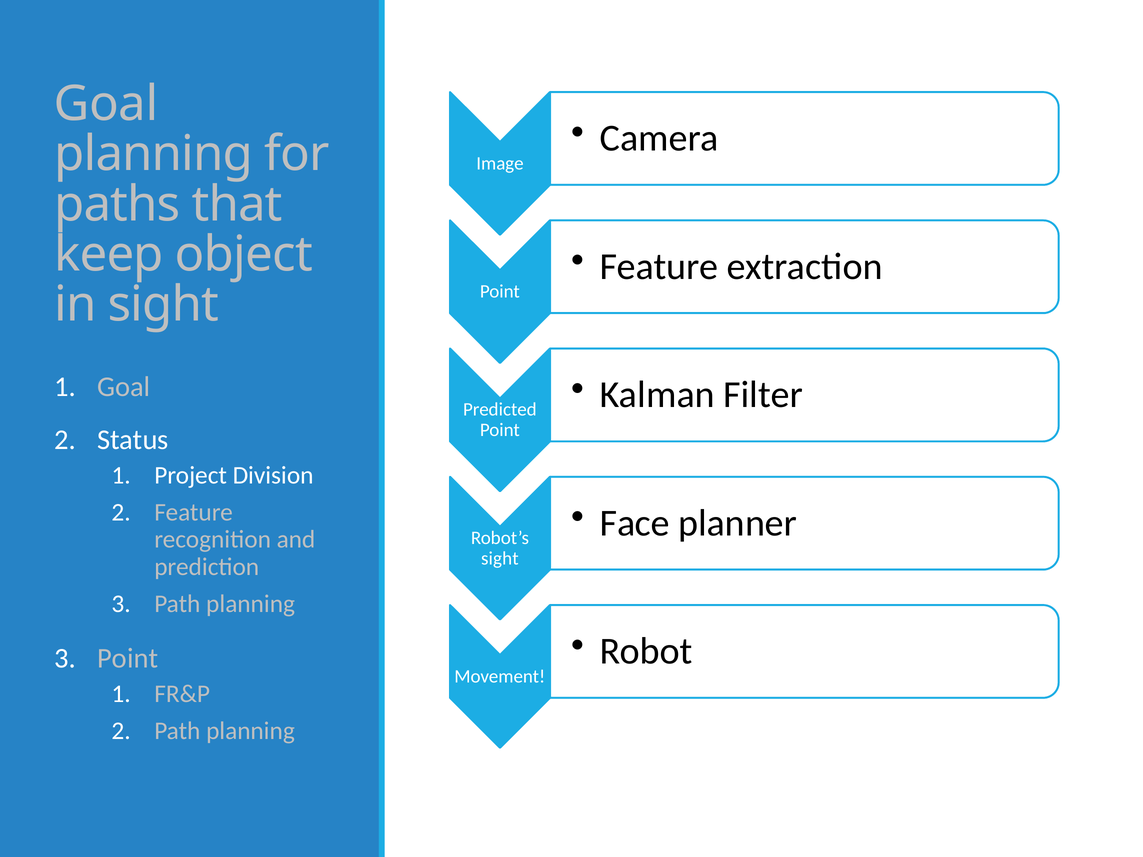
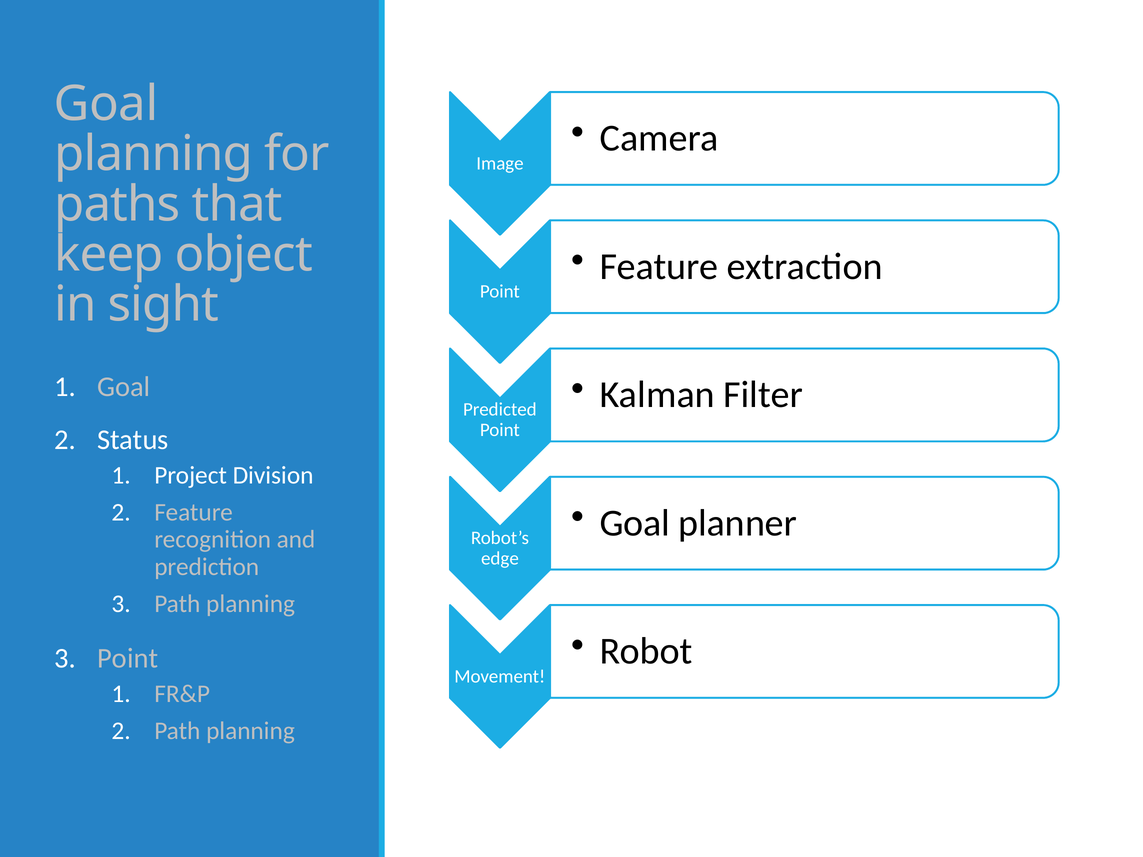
Face: Face -> Goal (635, 523)
sight: sight -> edge (500, 559)
